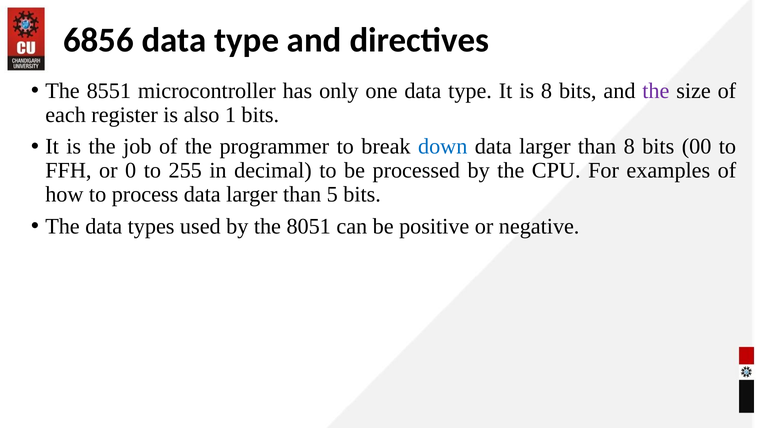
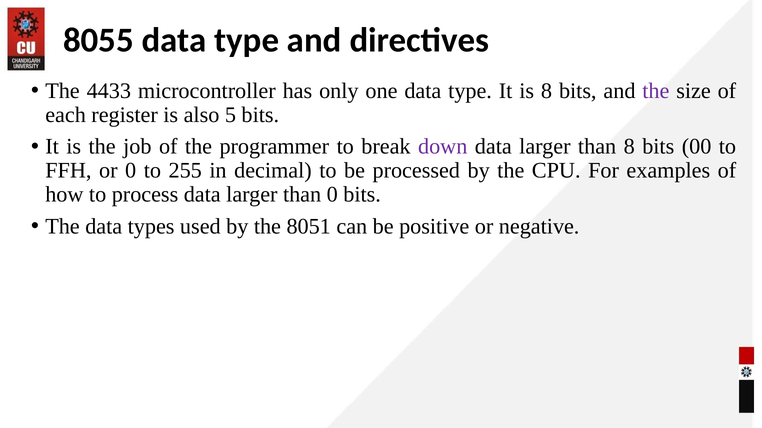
6856: 6856 -> 8055 (98, 40)
8551: 8551 -> 4433 (109, 91)
1: 1 -> 5 (230, 115)
down colour: blue -> purple (443, 147)
than 5: 5 -> 0 (332, 195)
